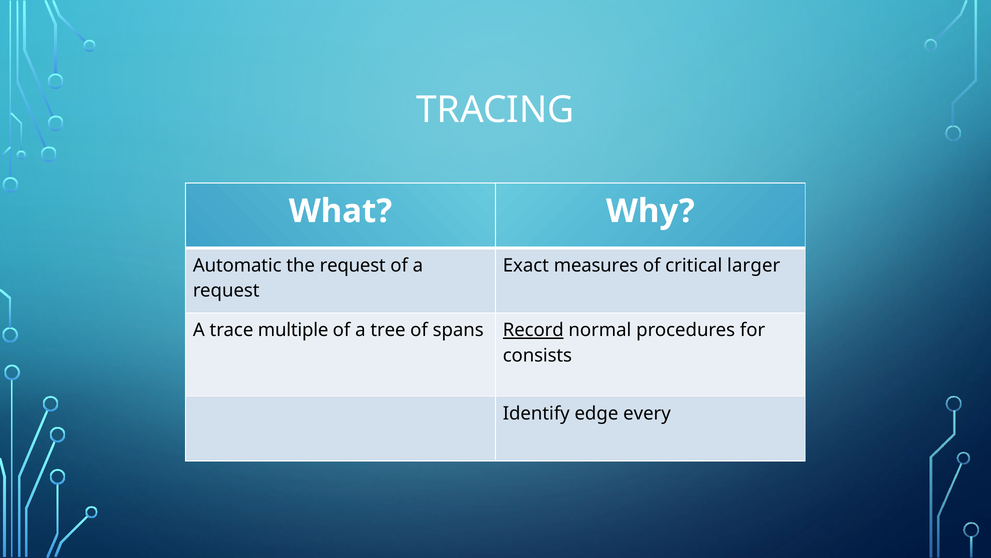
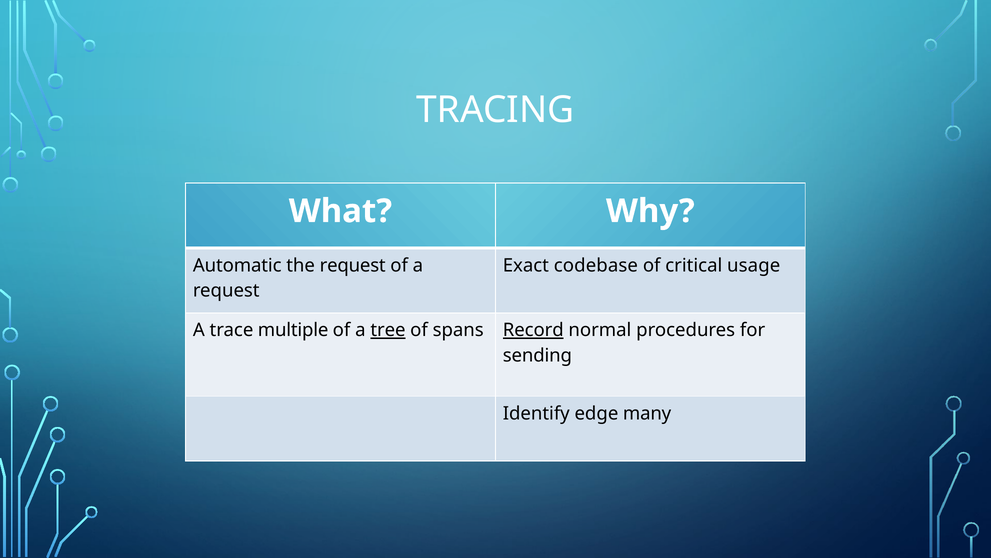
measures: measures -> codebase (596, 265)
larger: larger -> usage (754, 265)
tree underline: none -> present (388, 330)
consists: consists -> sending (537, 355)
every: every -> many (647, 413)
